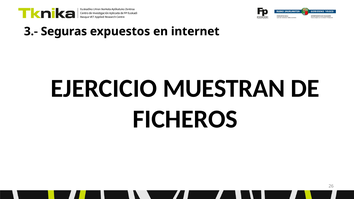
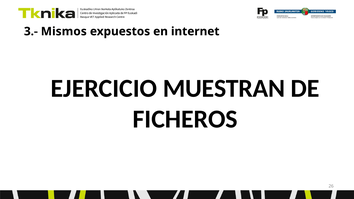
Seguras: Seguras -> Mismos (64, 31)
